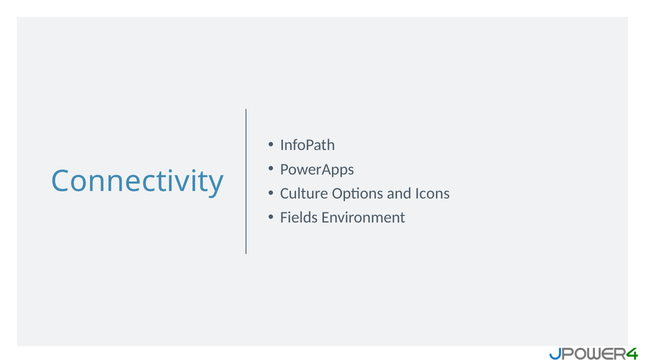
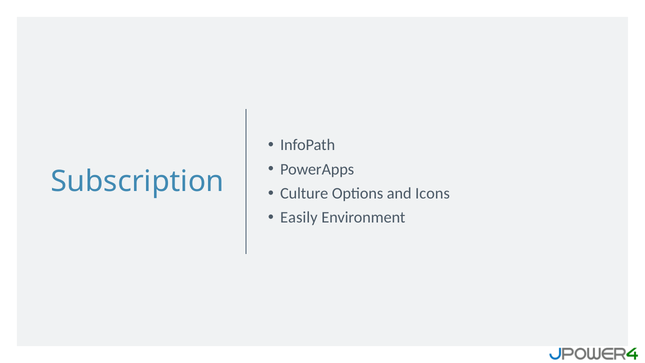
Connectivity: Connectivity -> Subscription (137, 181)
Fields: Fields -> Easily (299, 217)
